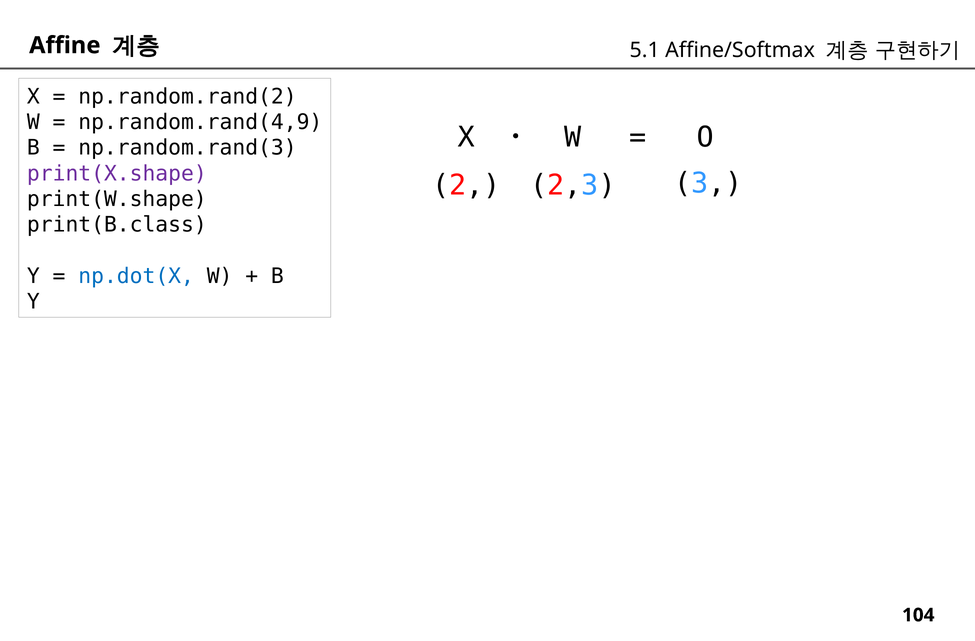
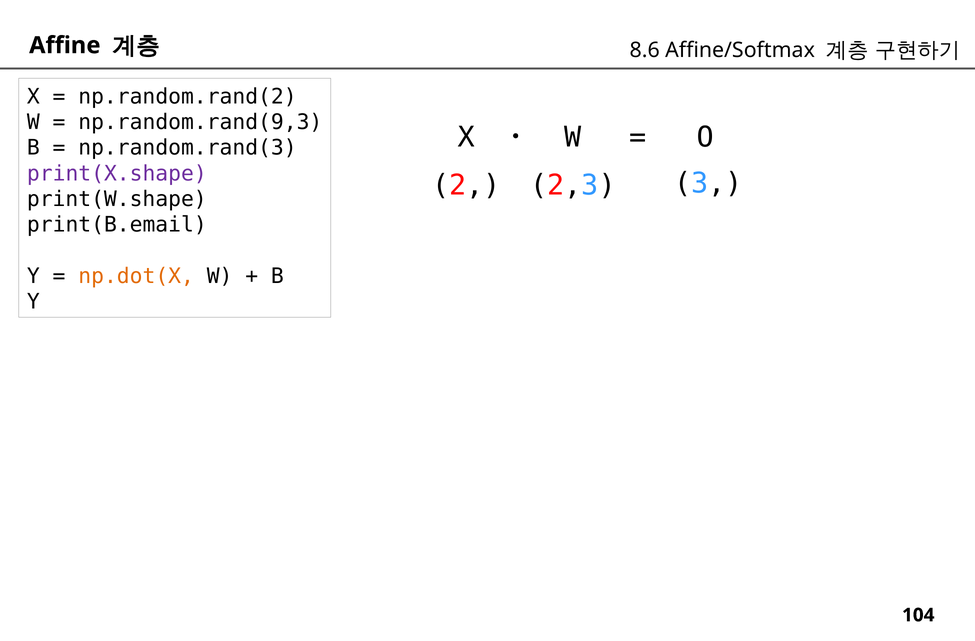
5.1: 5.1 -> 8.6 (645, 50)
np.random.rand(4,9: np.random.rand(4,9 -> np.random.rand(9,3 (200, 122)
print(B.class: print(B.class -> print(B.email (117, 225)
np.dot(X colour: blue -> orange (136, 276)
